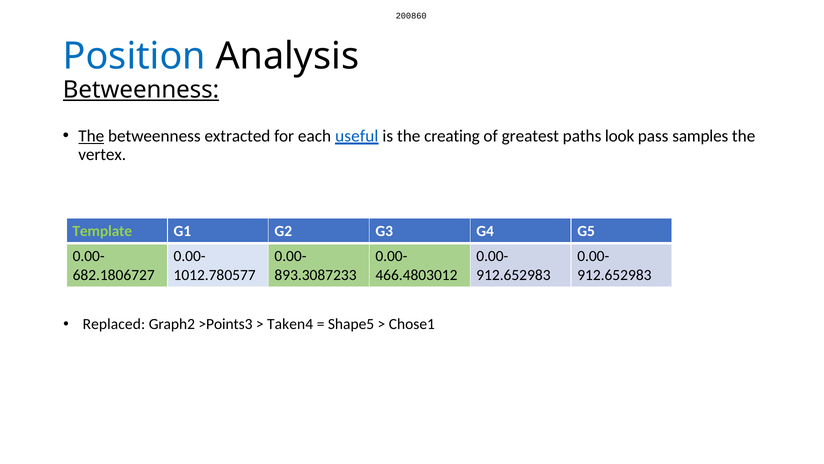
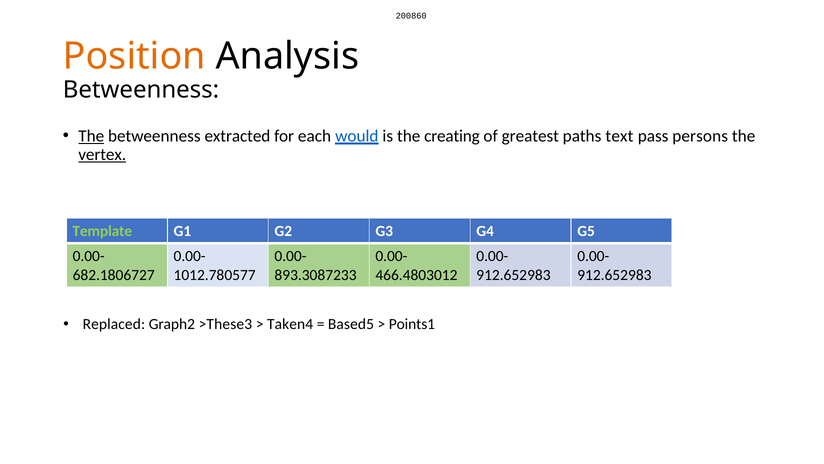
Position colour: blue -> orange (134, 56)
Betweenness underline: present -> none (141, 90)
useful: useful -> would (357, 136)
look: look -> text (619, 136)
samples: samples -> persons (700, 136)
vertex underline: none -> present (102, 155)
>Points3: >Points3 -> >These3 (225, 324)
Shape5: Shape5 -> Based5 (351, 324)
Chose1: Chose1 -> Points1 (412, 324)
